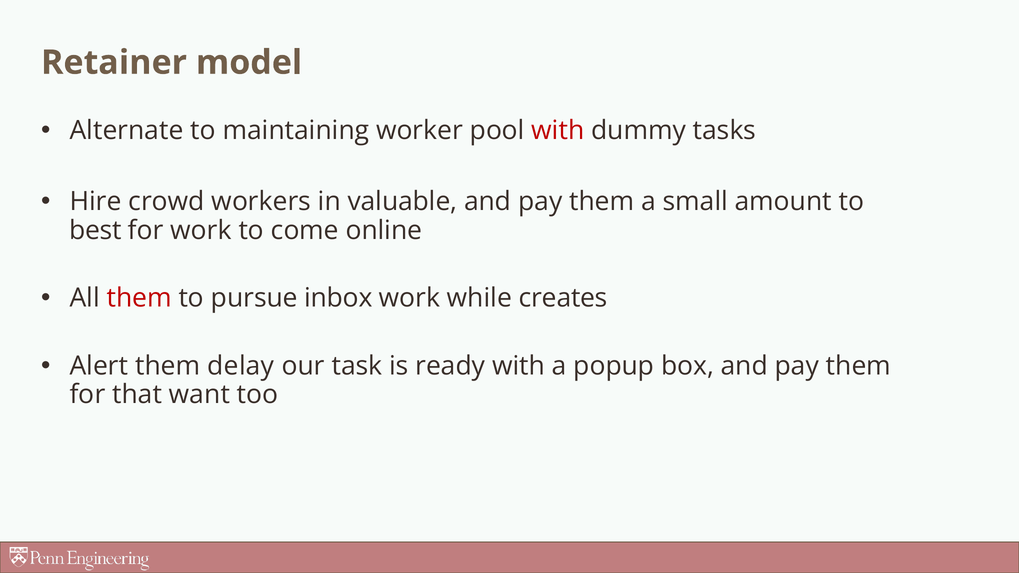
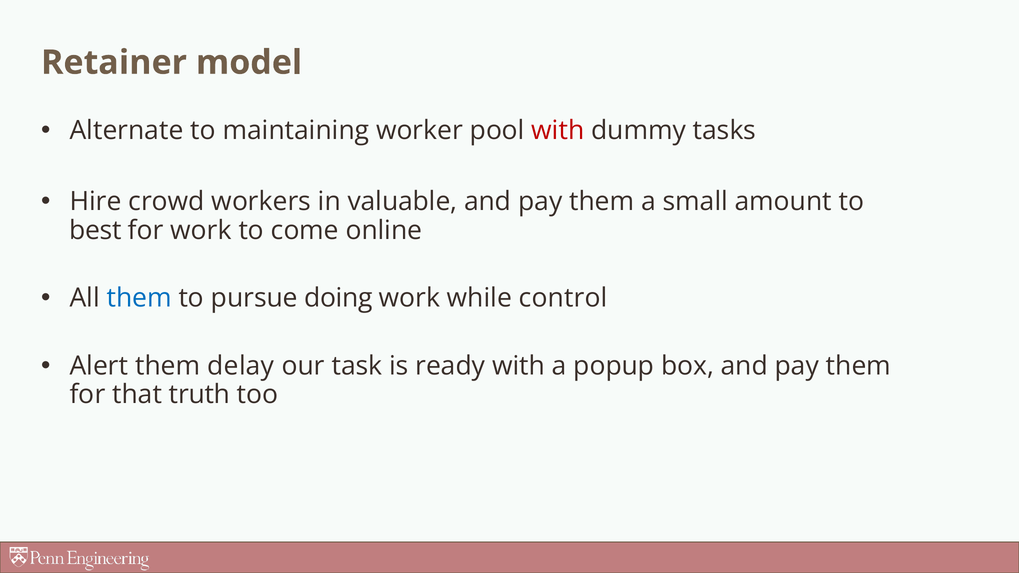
them colour: red -> blue (139, 298)
inbox: inbox -> doing (338, 298)
creates: creates -> control (563, 298)
want: want -> truth (200, 395)
